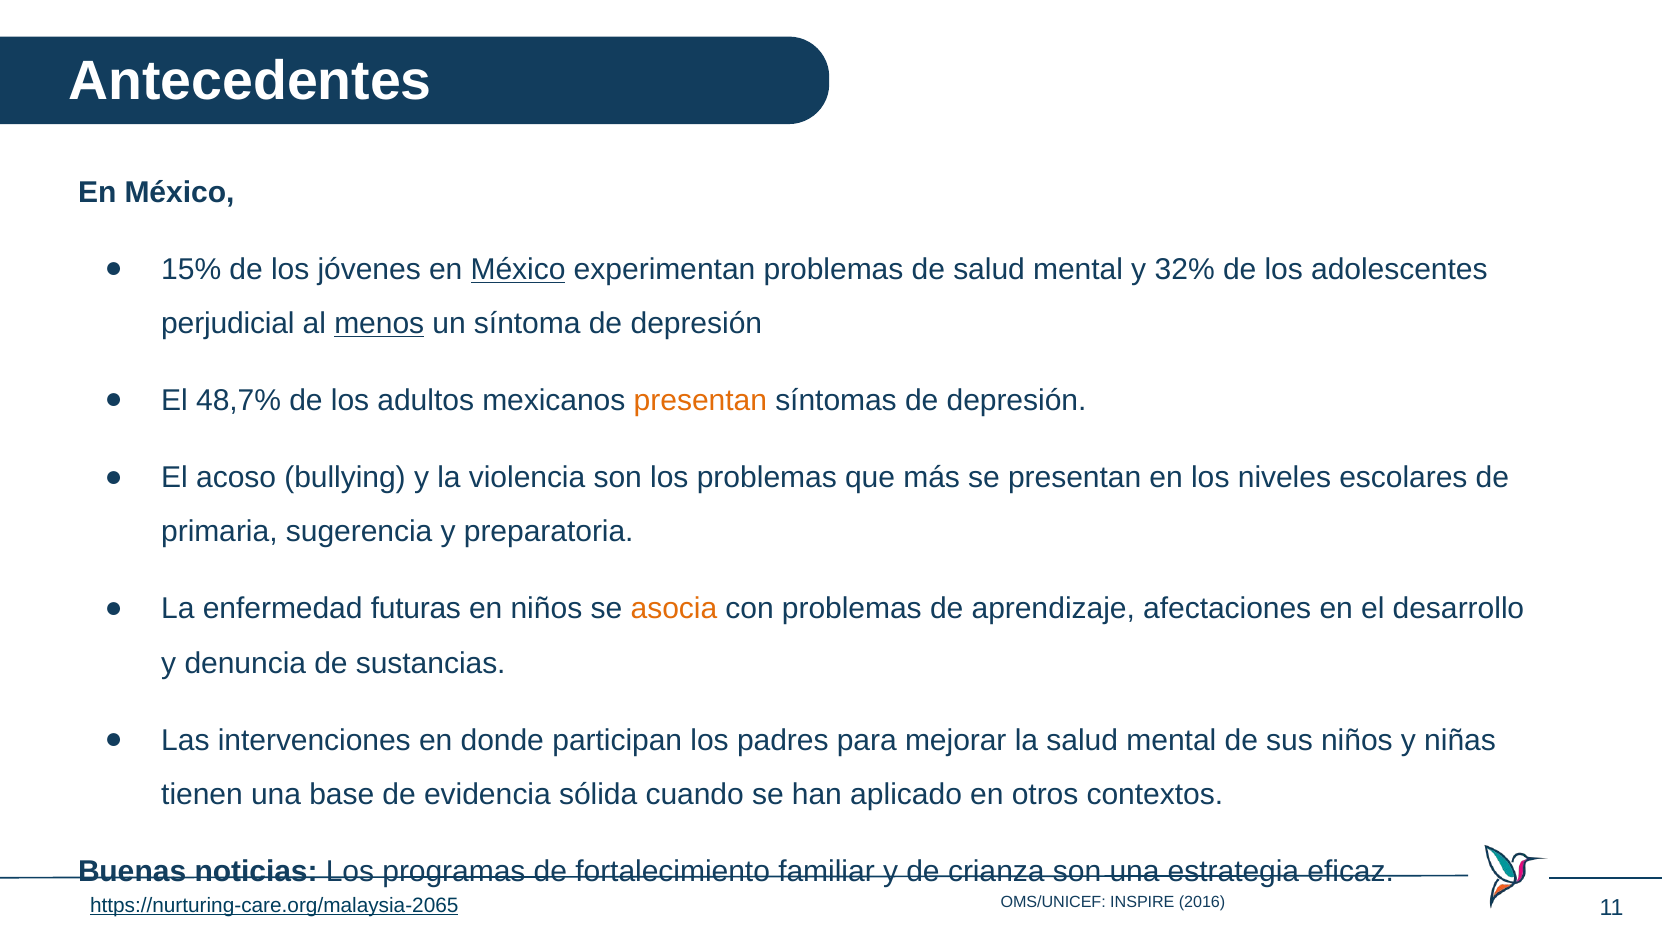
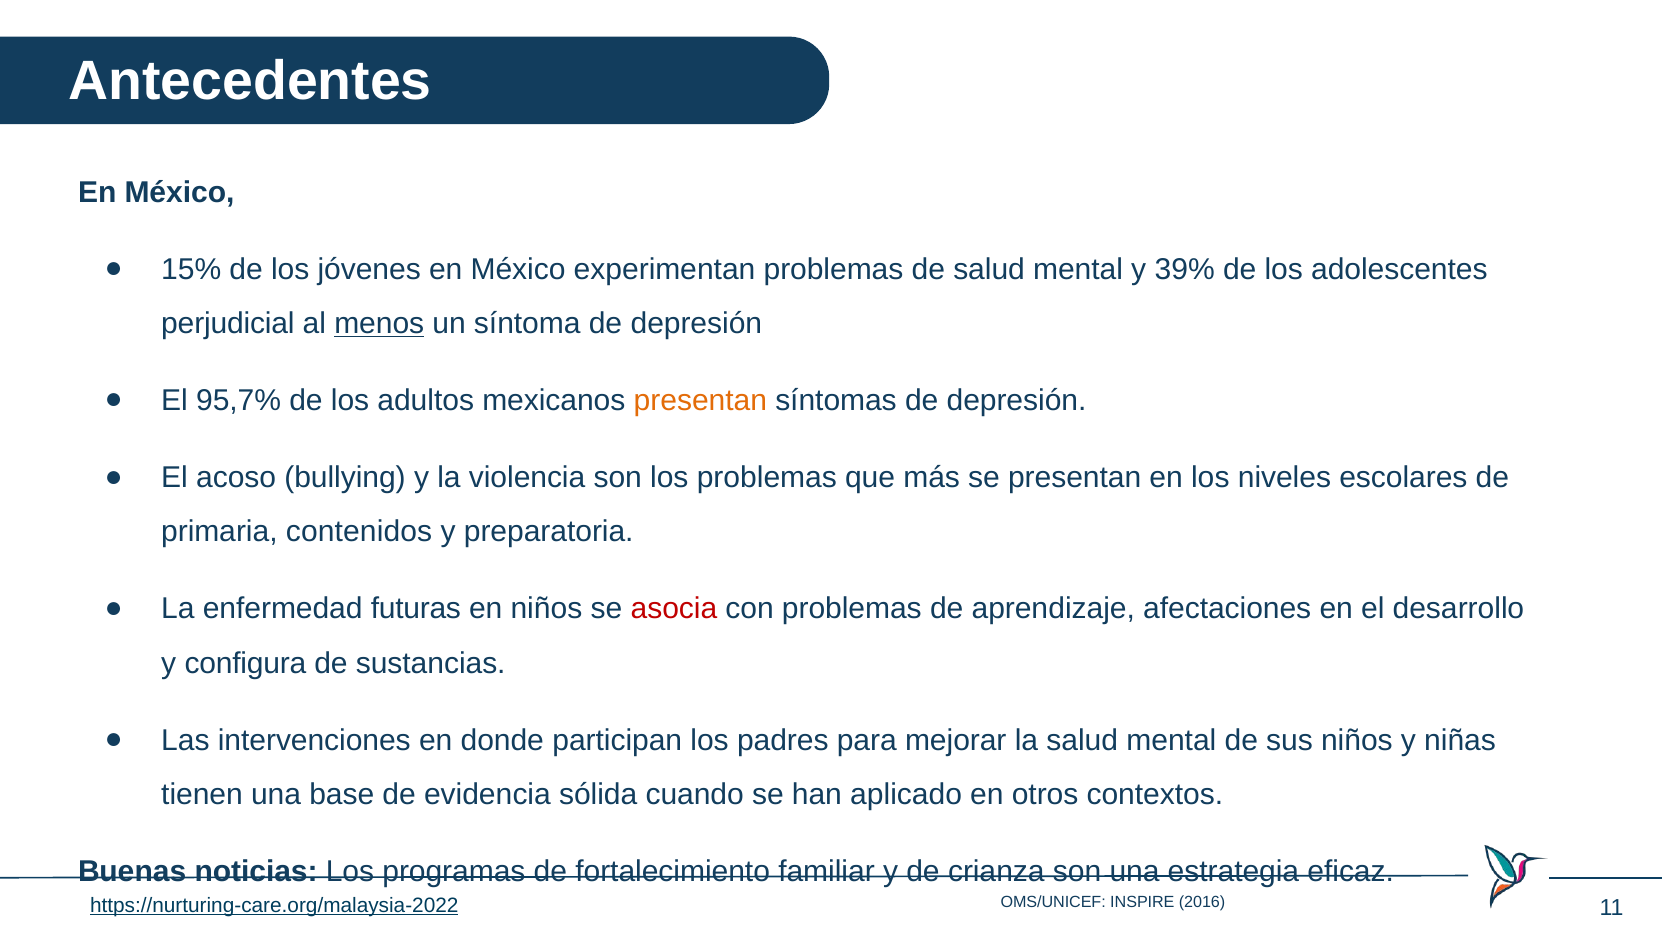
México underline: present -> none (518, 269)
32%: 32% -> 39% (1185, 269)
48,7%: 48,7% -> 95,7% (239, 401)
sugerencia: sugerencia -> contenidos (359, 532)
asocia colour: orange -> red (674, 609)
denuncia: denuncia -> configura (245, 663)
https://nurturing-care.org/malaysia-2065: https://nurturing-care.org/malaysia-2065 -> https://nurturing-care.org/malaysia-2022 (274, 905)
